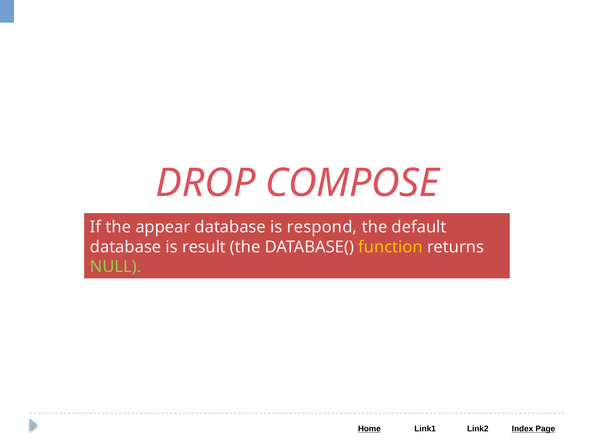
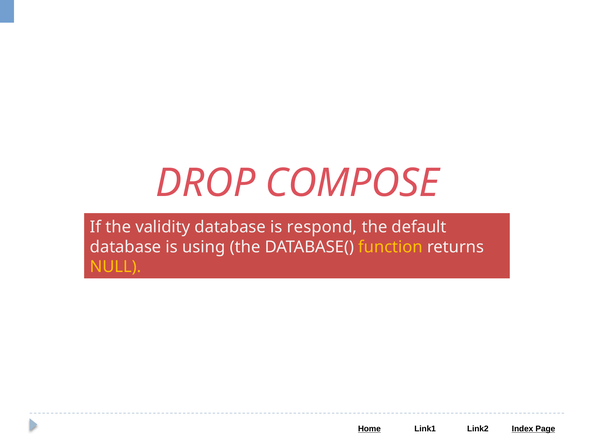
appear: appear -> validity (163, 227)
result: result -> using (204, 247)
NULL colour: light green -> yellow (116, 266)
